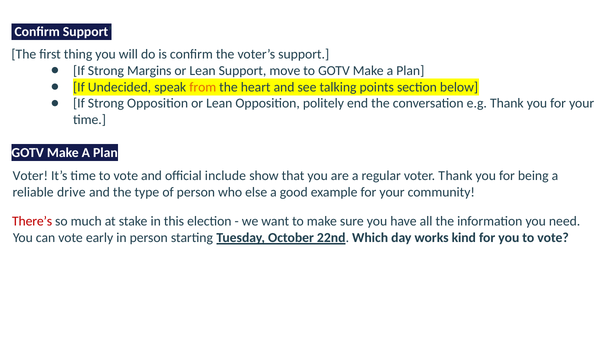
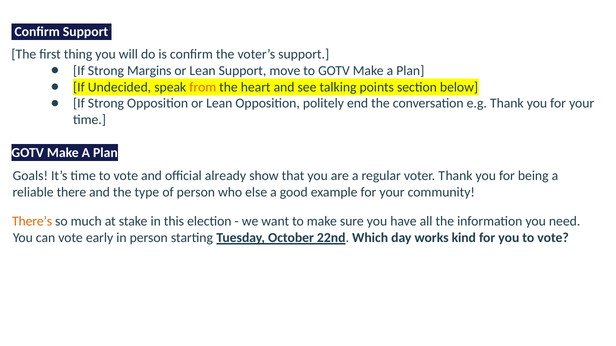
Voter: Voter -> Goals (30, 176)
include: include -> already (225, 176)
drive: drive -> there (71, 193)
There’s colour: red -> orange (32, 221)
